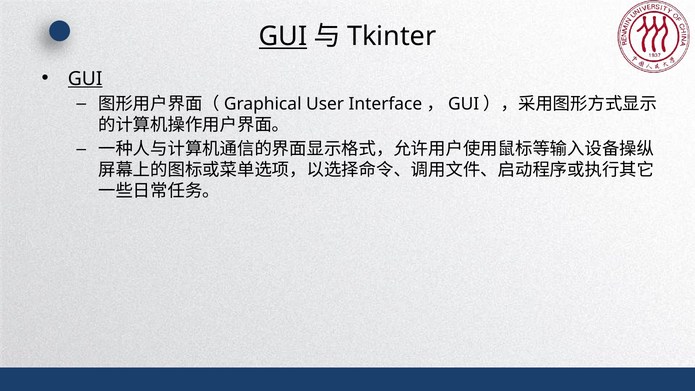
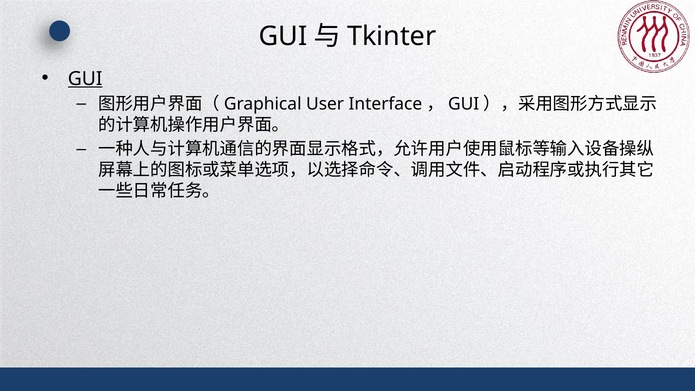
GUI underline: present -> none (283, 36)
